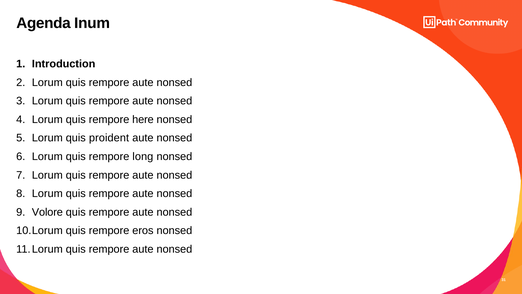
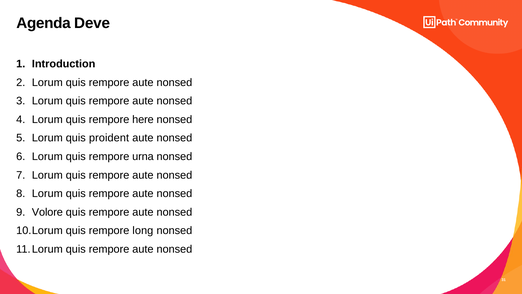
Inum: Inum -> Deve (92, 23)
long: long -> urna (143, 156)
eros: eros -> long (143, 230)
